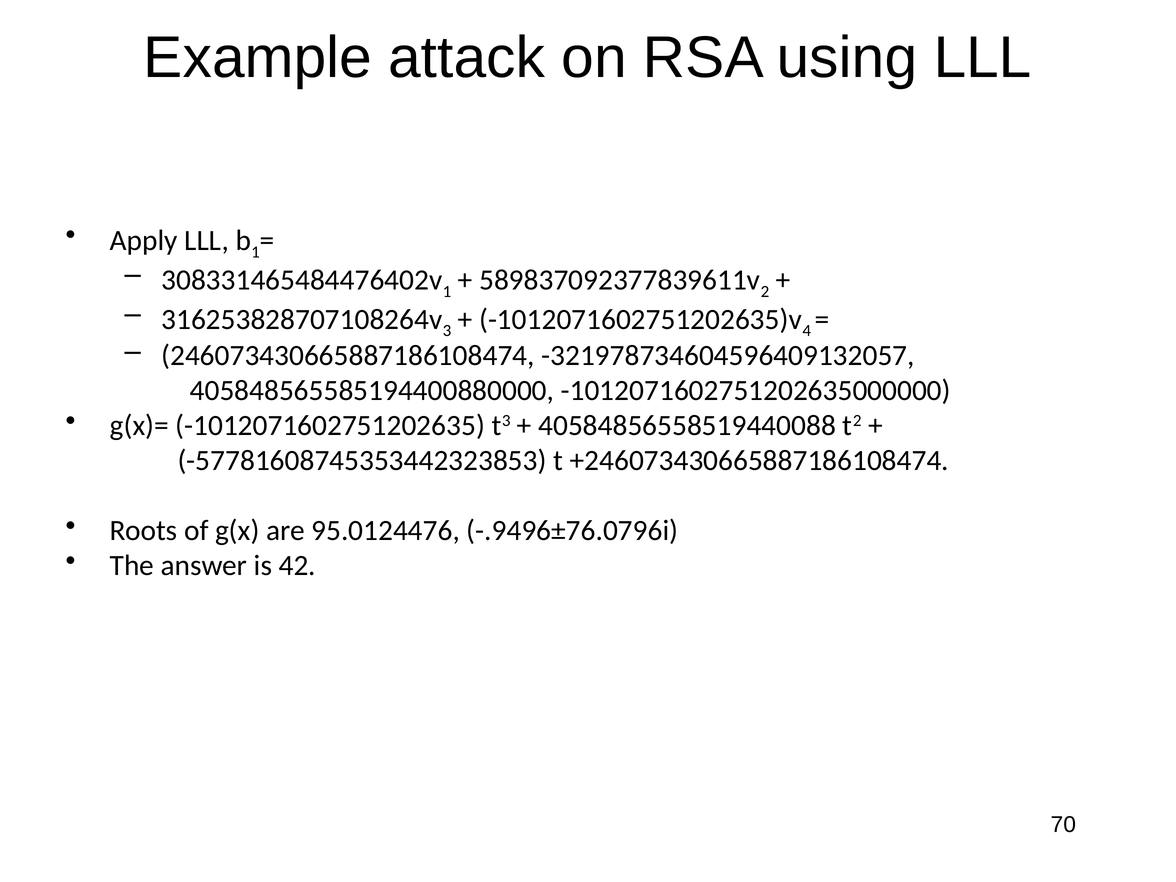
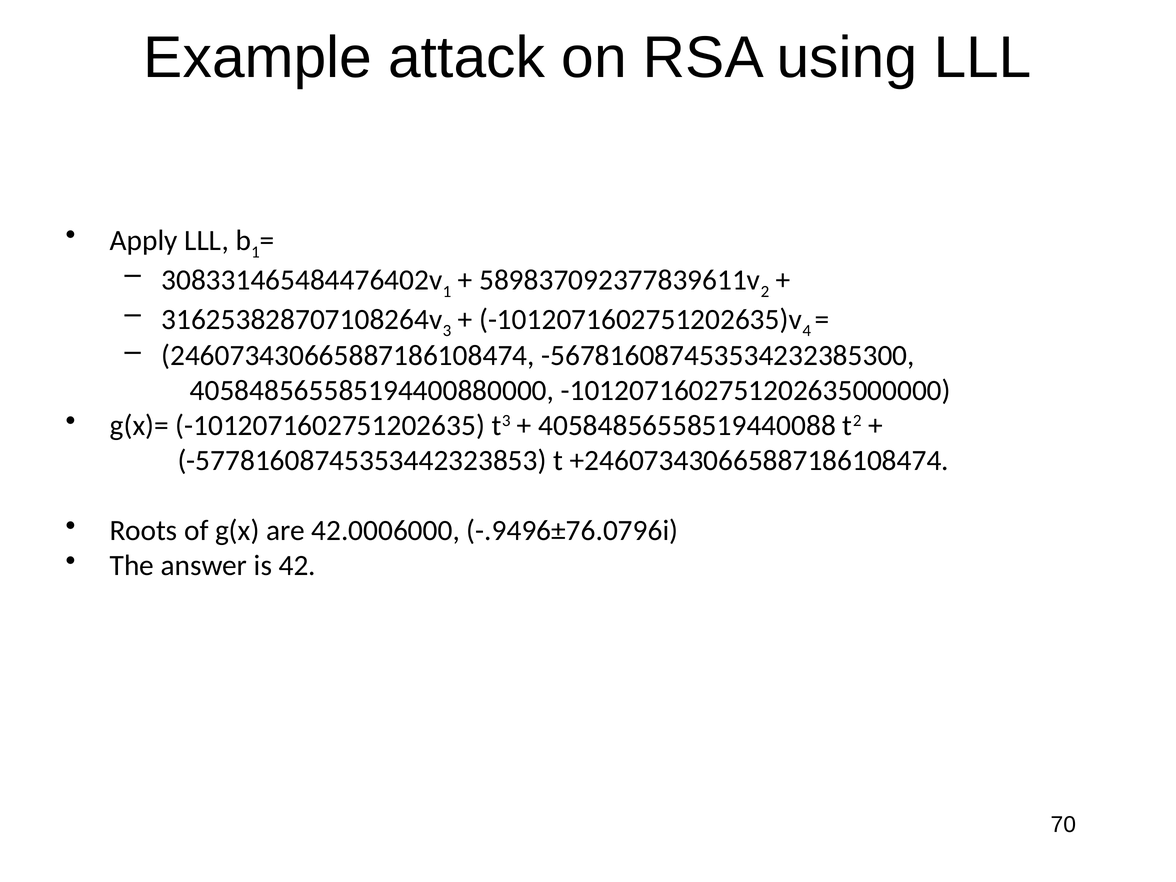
-321978734604596409132057: -321978734604596409132057 -> -567816087453534232385300 (728, 355)
95.0124476: 95.0124476 -> 42.0006000 (386, 531)
